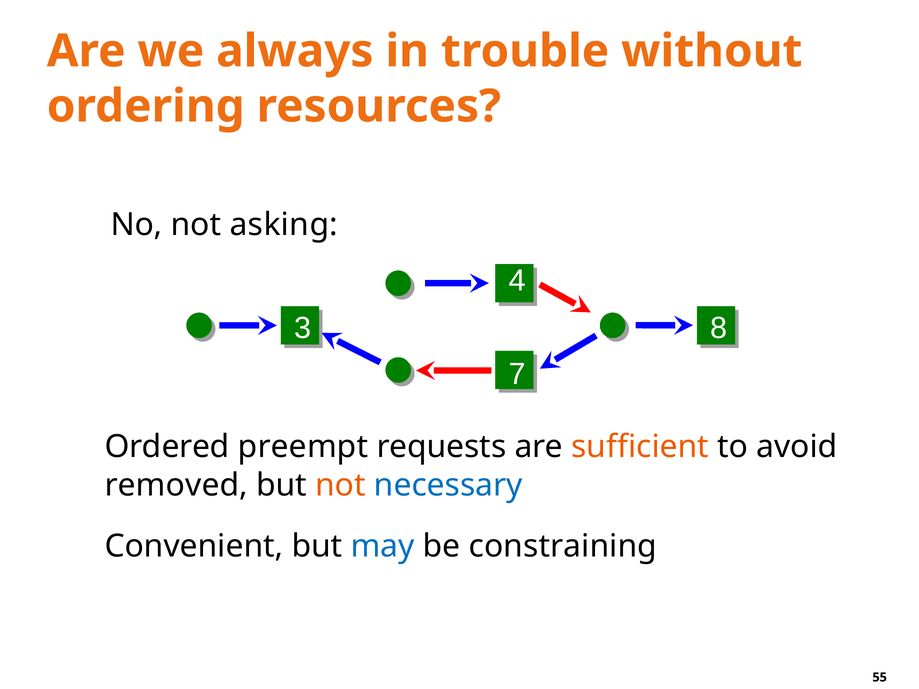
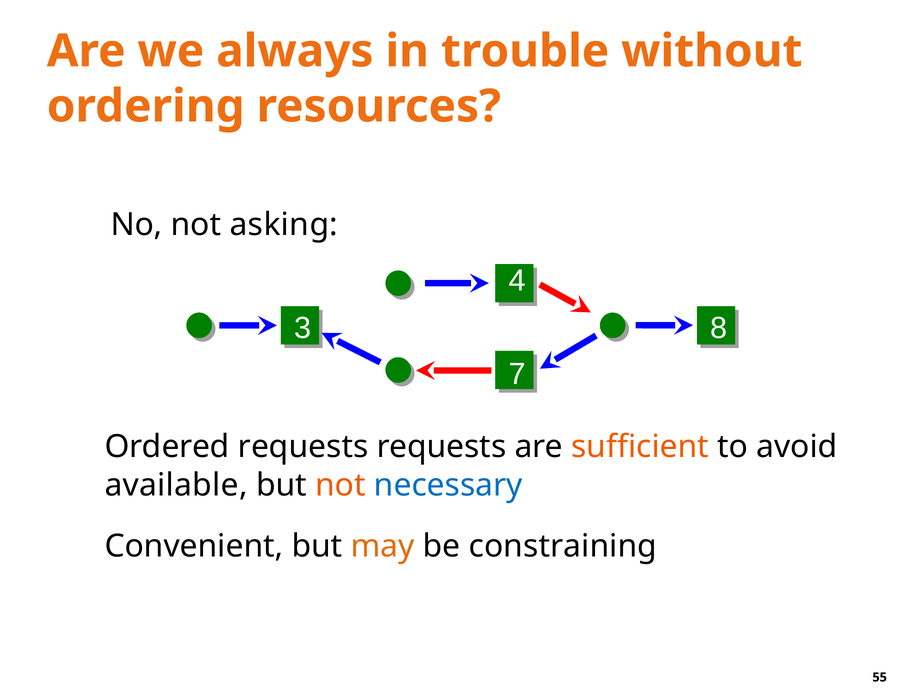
Ordered preempt: preempt -> requests (303, 447)
removed: removed -> available (176, 485)
may colour: blue -> orange (383, 547)
